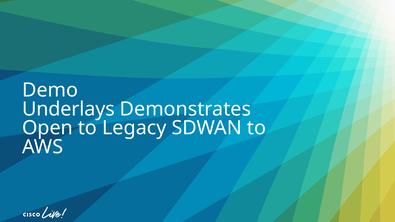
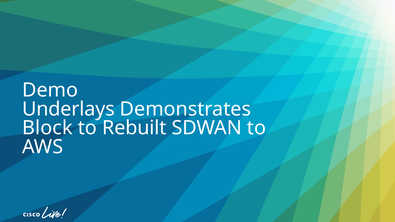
Open: Open -> Block (47, 128)
Legacy: Legacy -> Rebuilt (134, 128)
